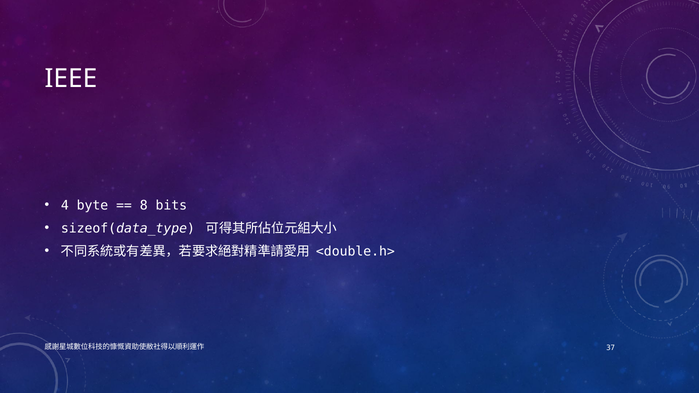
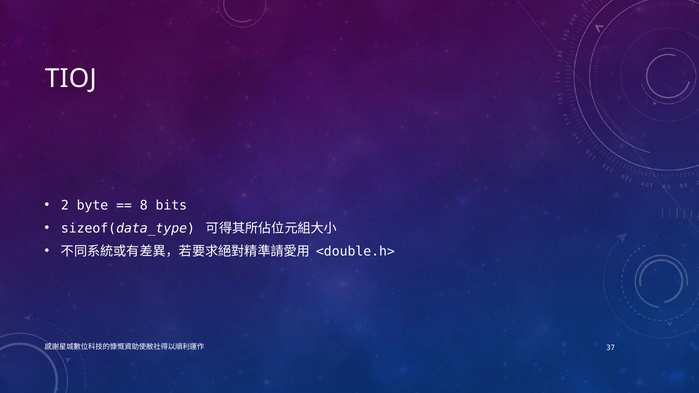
IEEE: IEEE -> TIOJ (71, 79)
4: 4 -> 2 (65, 205)
